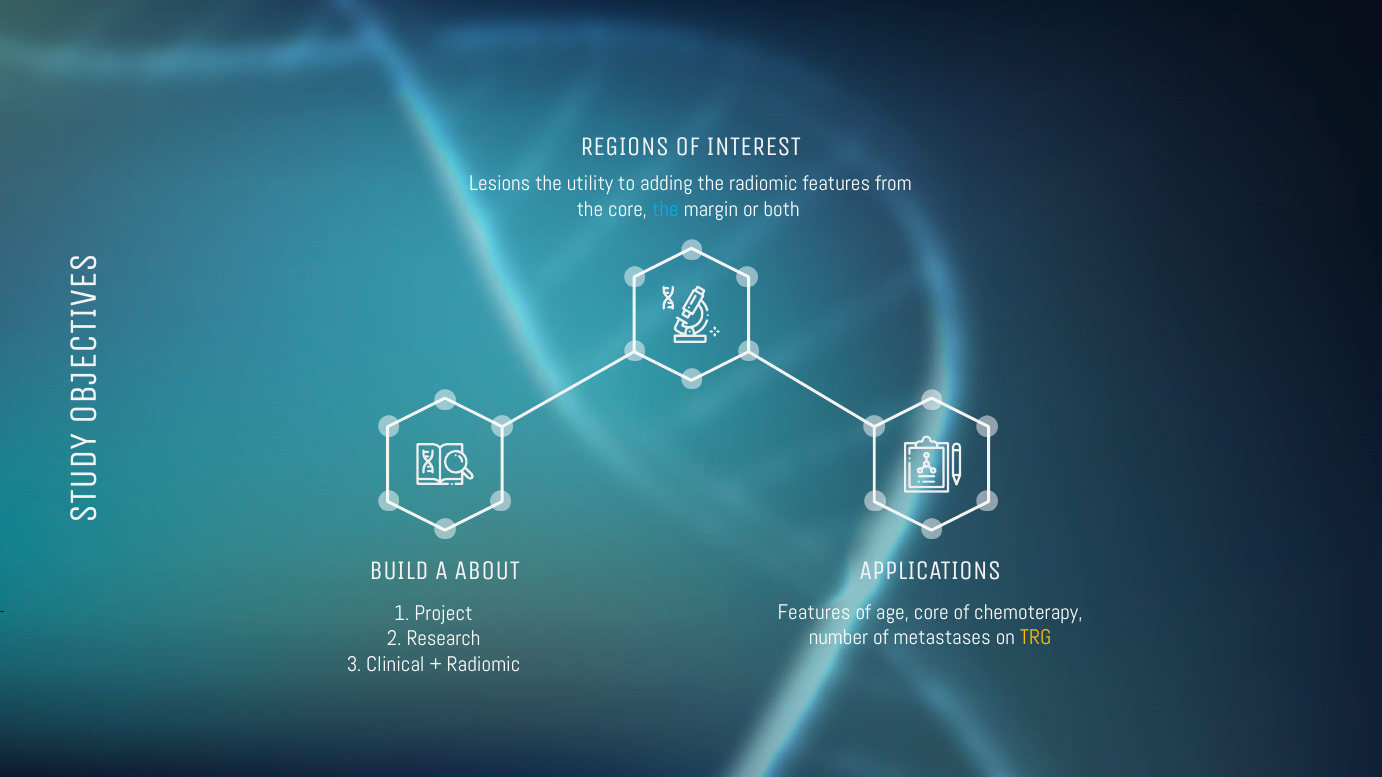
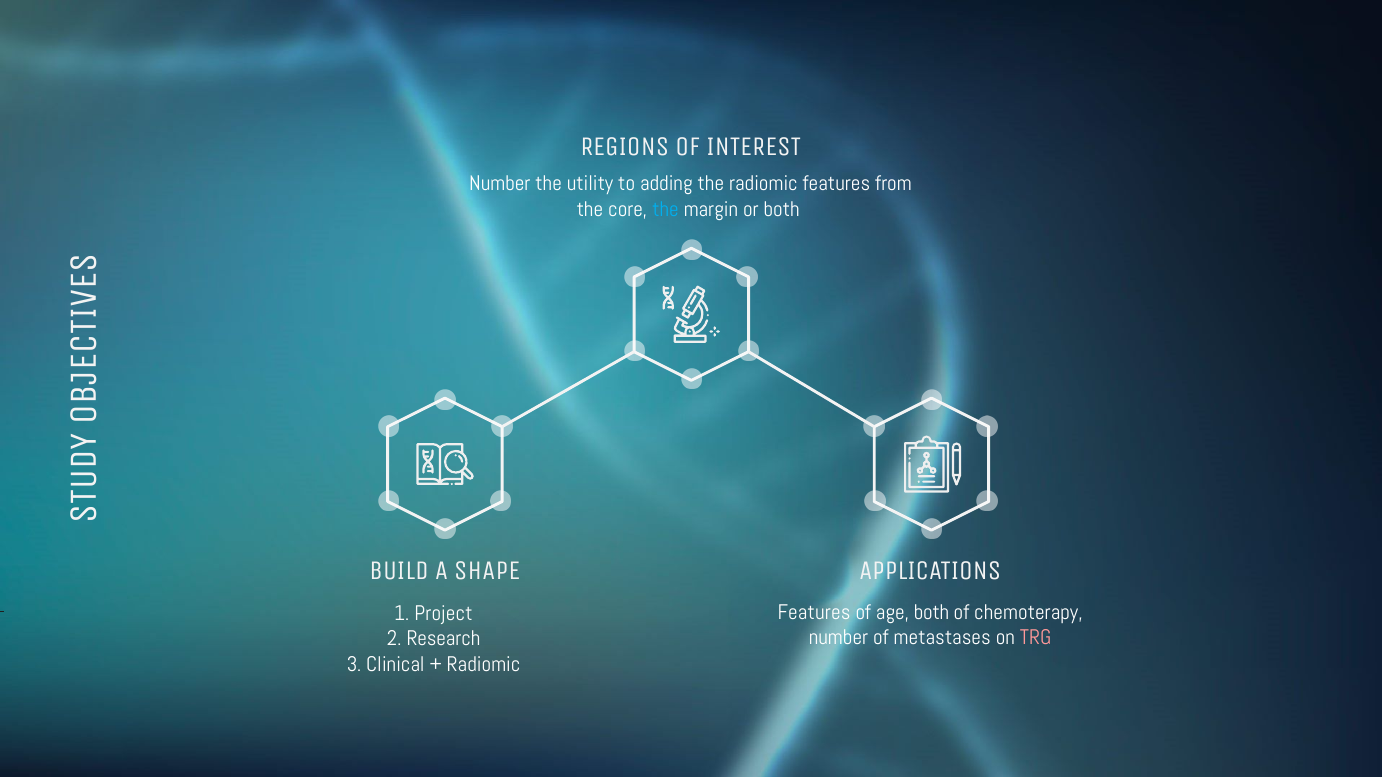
Lesions: Lesions -> Number (500, 184)
ABOUT: ABOUT -> SHAPE (487, 571)
age core: core -> both (931, 613)
TRG colour: yellow -> pink (1036, 638)
